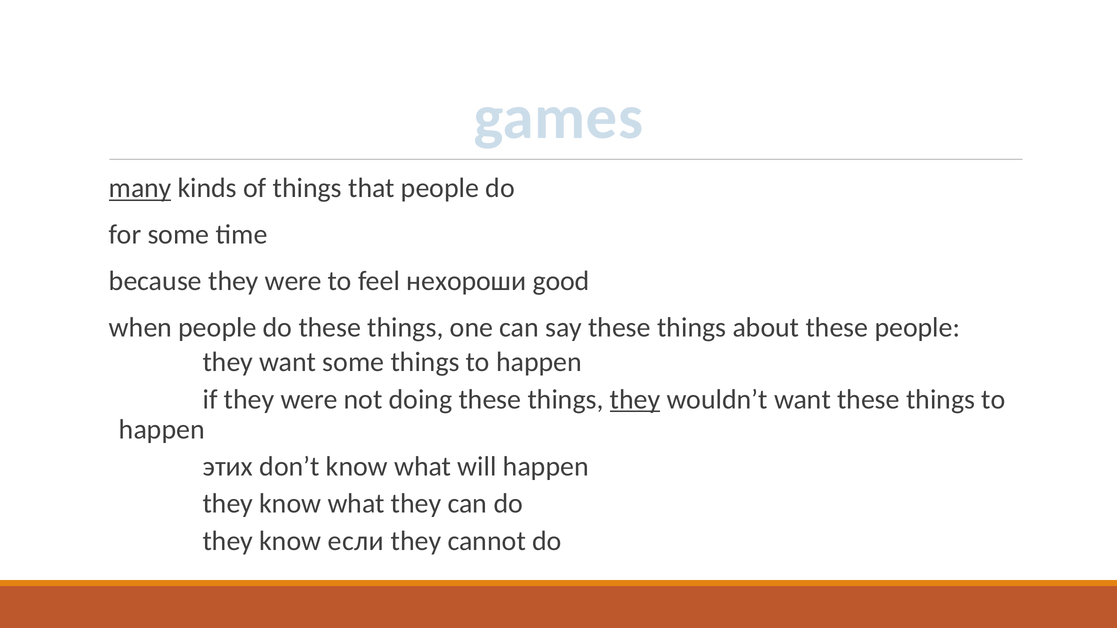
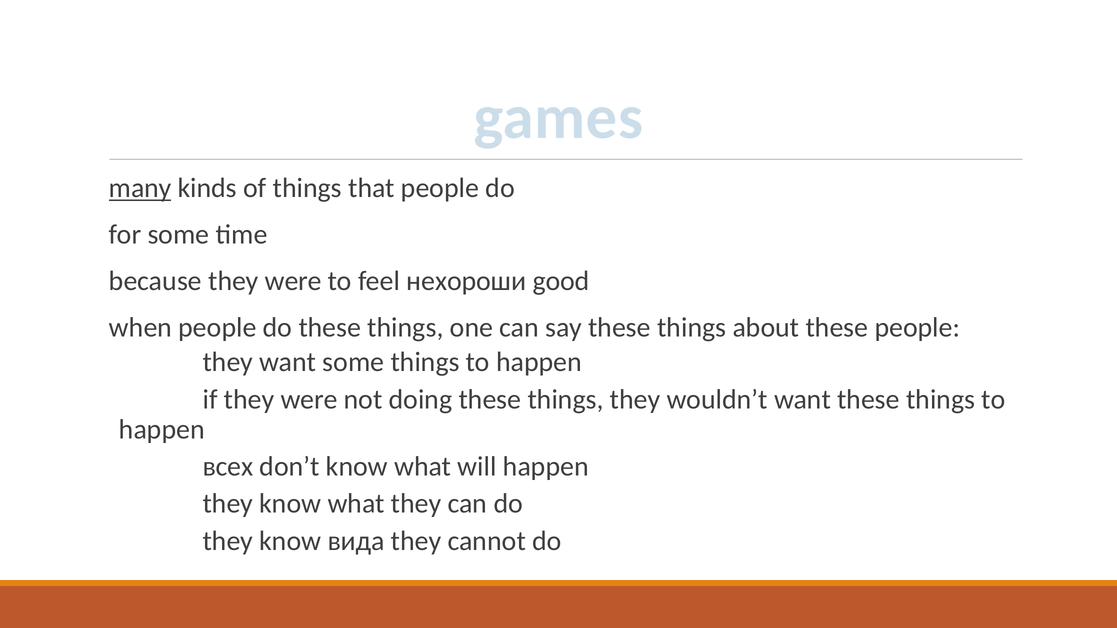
they underline: present -> none (635, 399)
этих: этих -> всех (228, 467)
если: если -> вида (356, 541)
